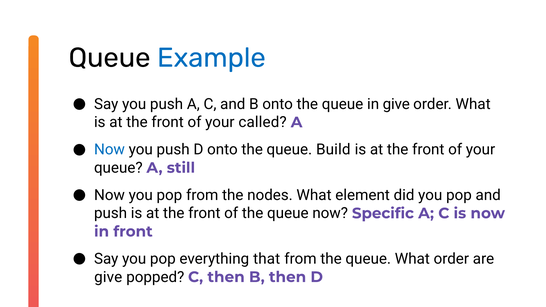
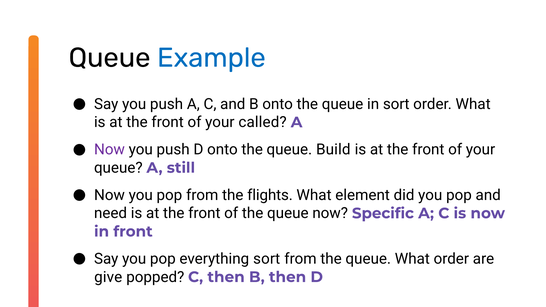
in give: give -> sort (396, 104)
Now colour: blue -> purple (109, 150)
nodes: nodes -> flights (270, 195)
push: push -> need (111, 213)
everything that: that -> sort (267, 259)
